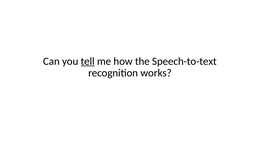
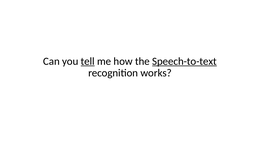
Speech-to-text underline: none -> present (184, 61)
